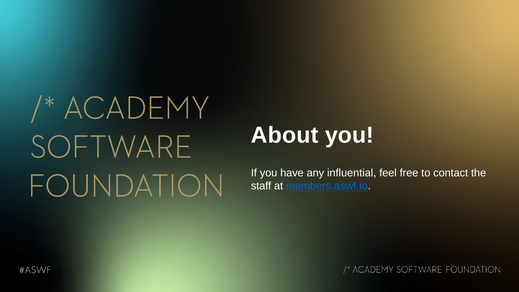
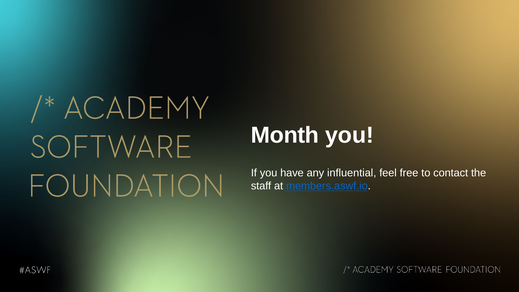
About: About -> Month (285, 135)
